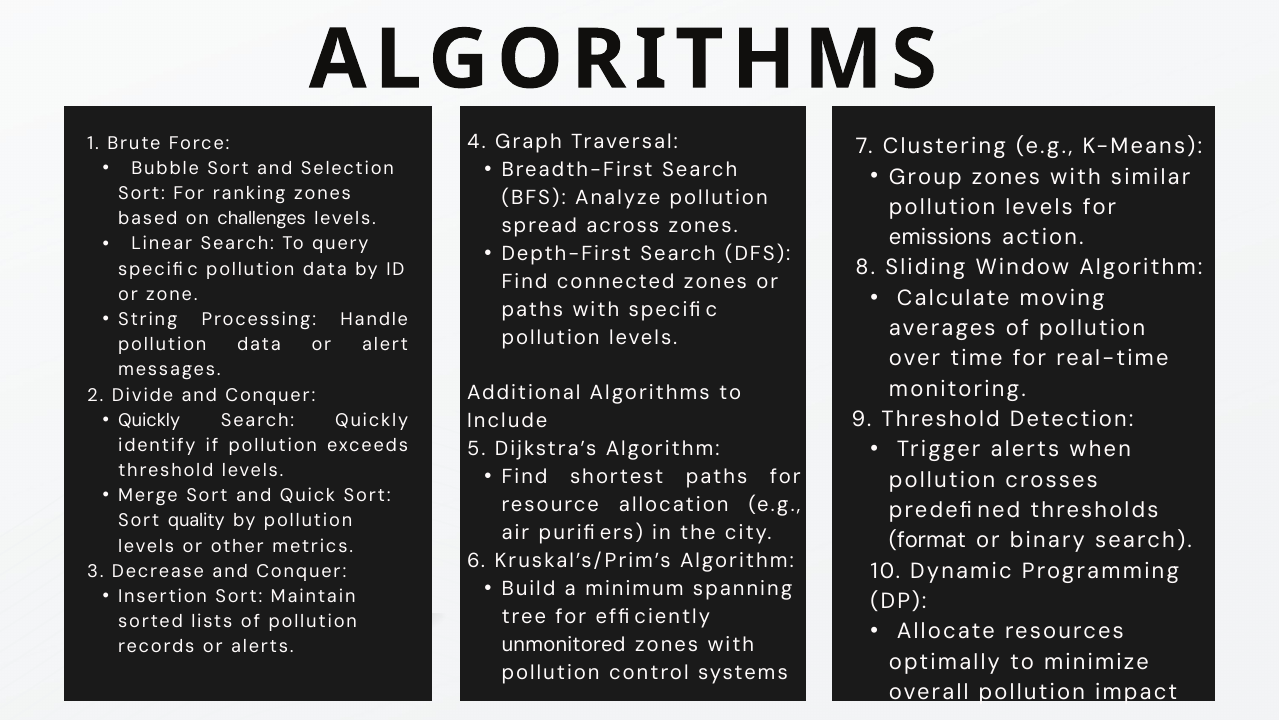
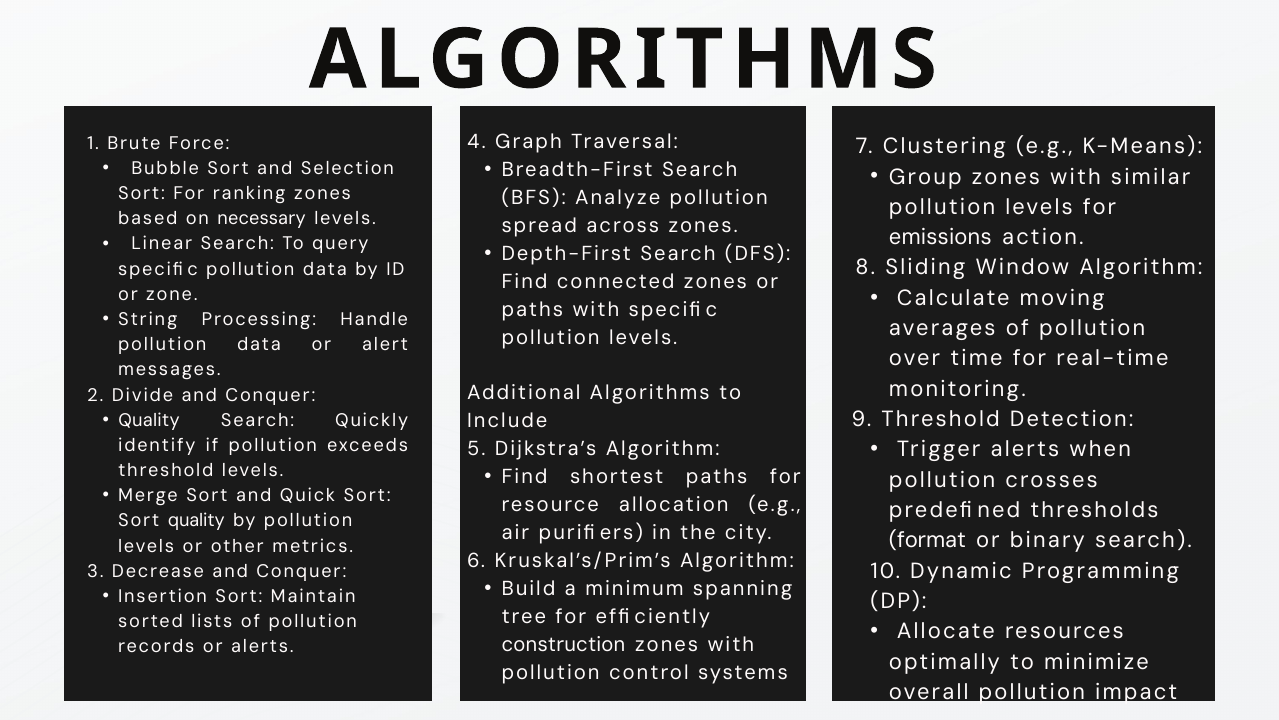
challenges: challenges -> necessary (262, 219)
Quickly: Quickly -> Quality (149, 420)
unmonitored: unmonitored -> construction (563, 644)
